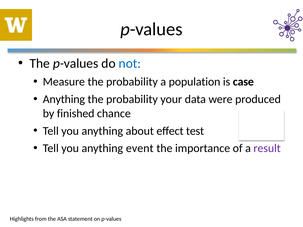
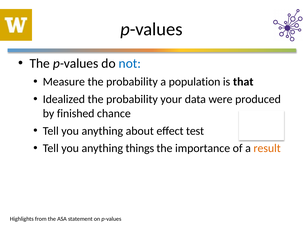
case: case -> that (243, 82)
Anything: Anything -> Idealized (64, 99)
event: event -> things (140, 148)
result colour: purple -> orange (267, 148)
